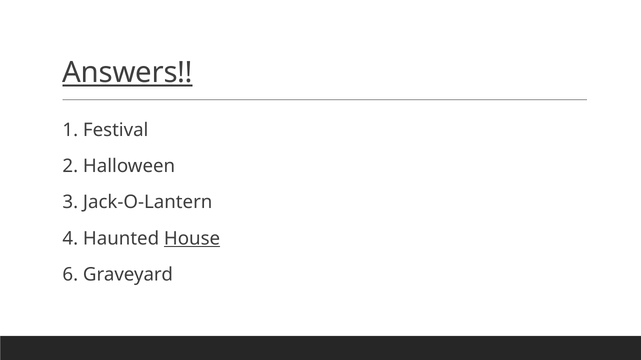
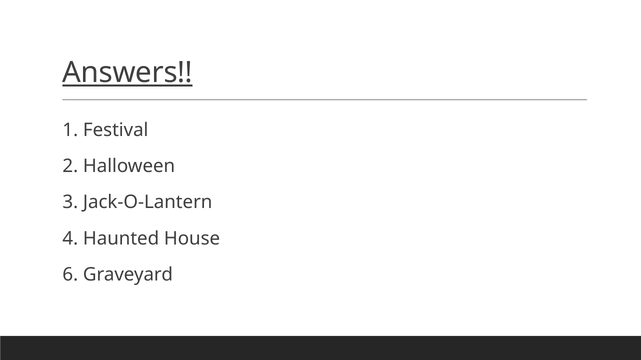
House underline: present -> none (192, 239)
